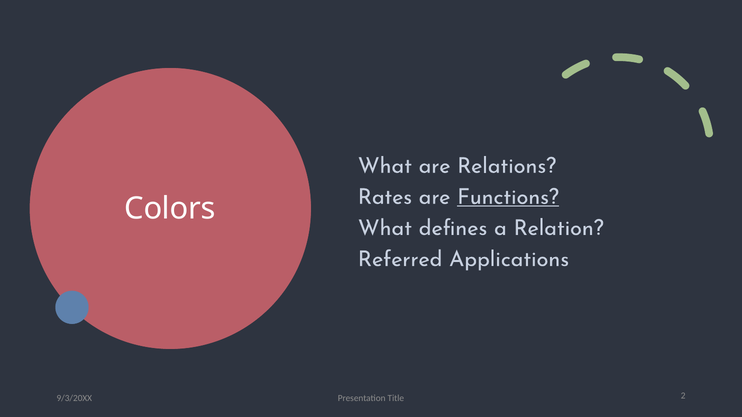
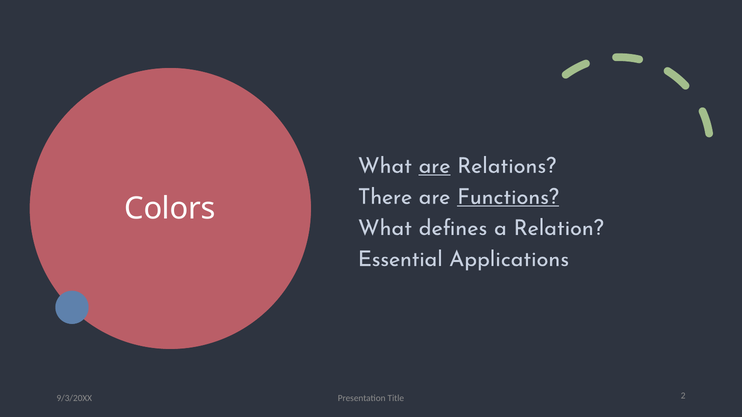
are underline: none -> present (435, 166)
Rates: Rates -> There (385, 197)
Referred: Referred -> Essential (400, 259)
